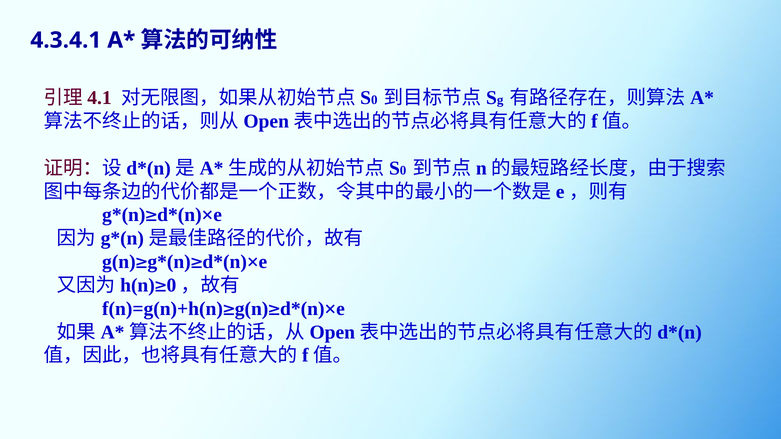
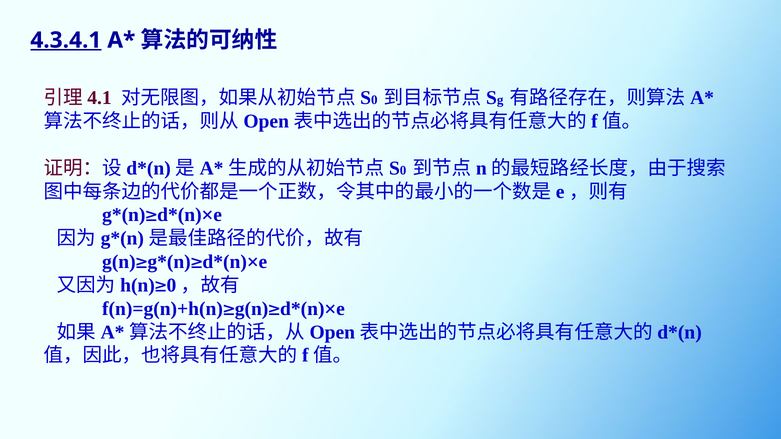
4.3.4.1 underline: none -> present (66, 40)
